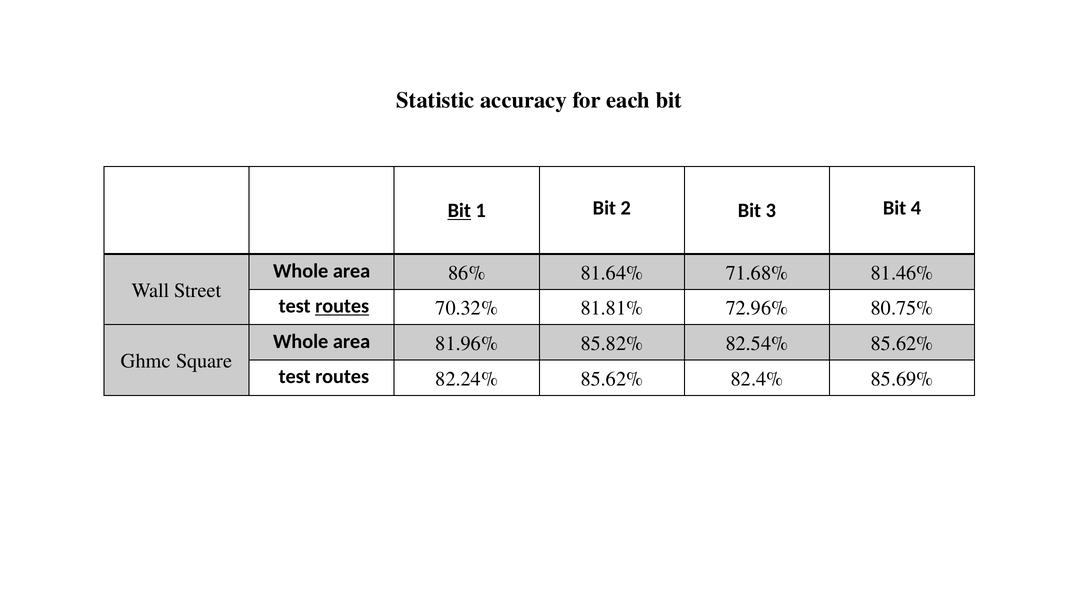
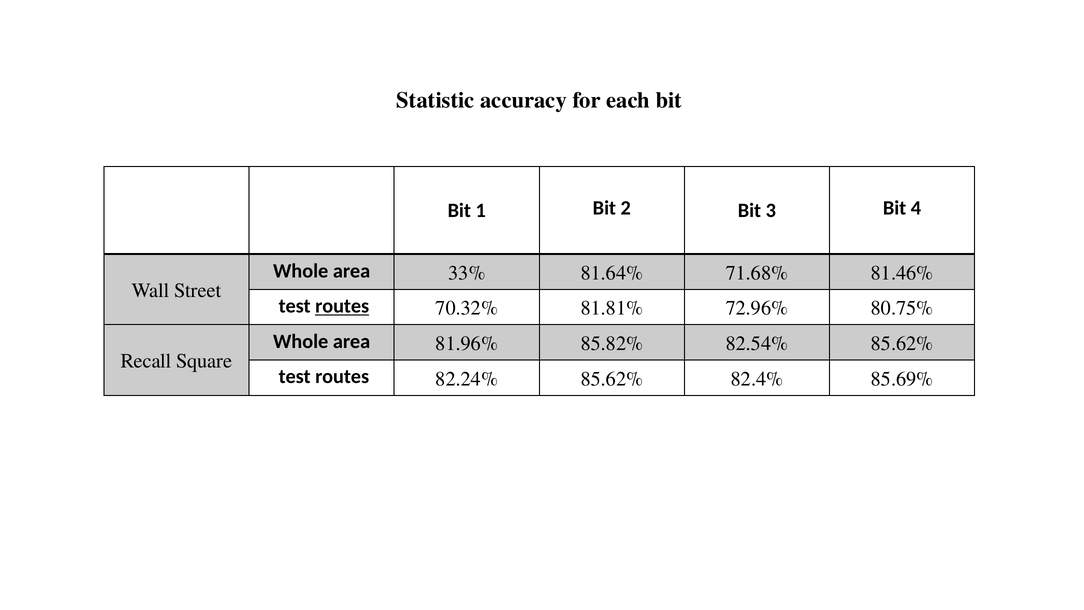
Bit underline: present -> none (459, 211)
86%: 86% -> 33% (467, 273)
Ghmc: Ghmc -> Recall (146, 361)
